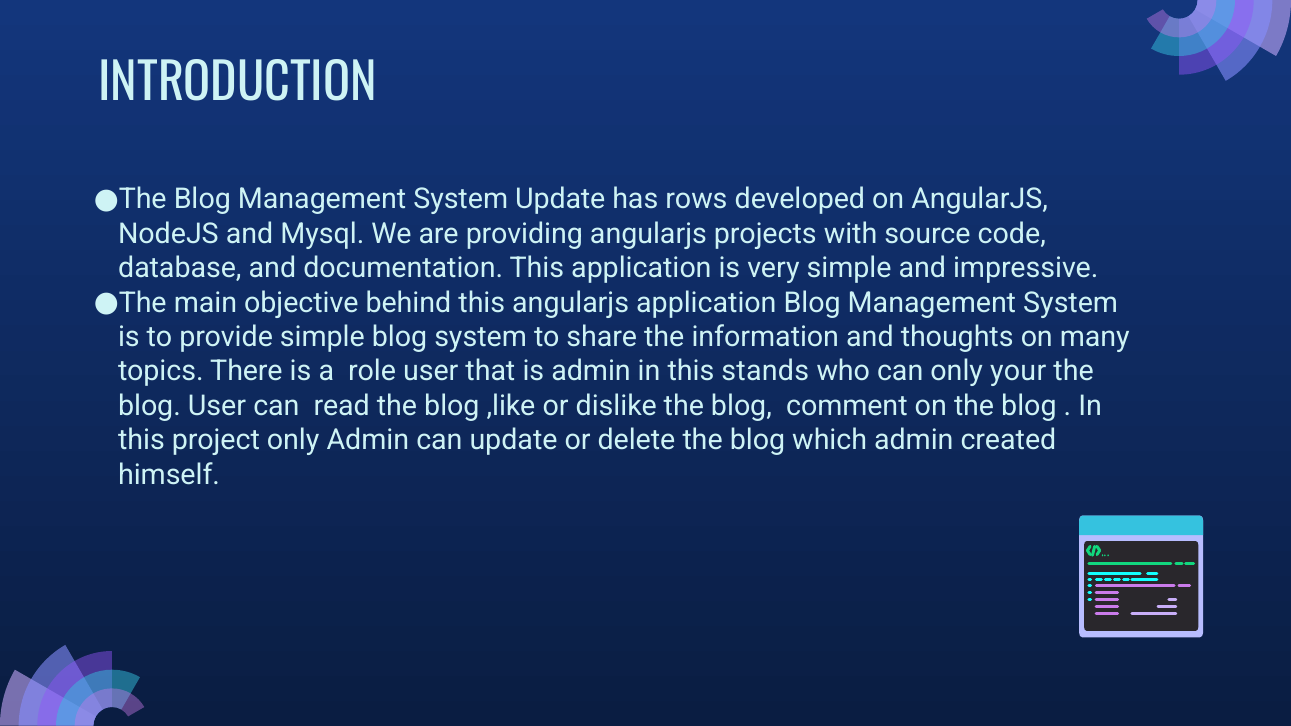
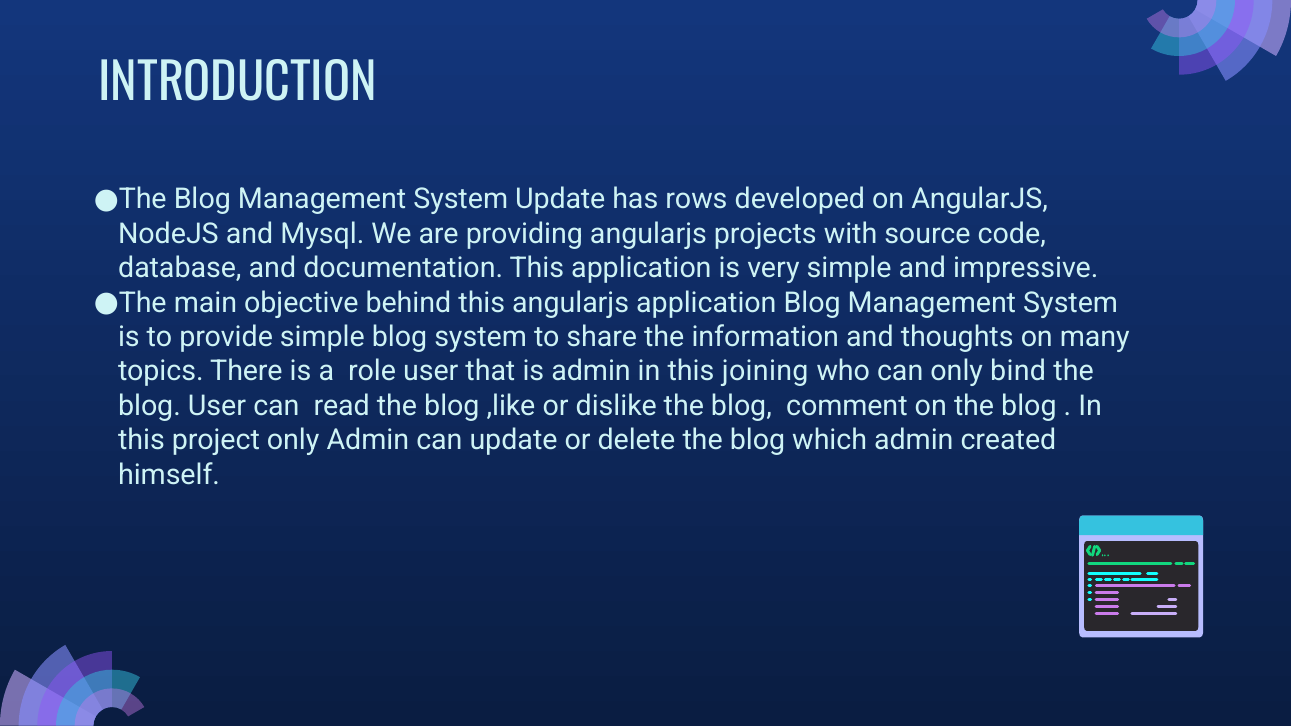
stands: stands -> joining (765, 371)
your: your -> bind (1018, 371)
